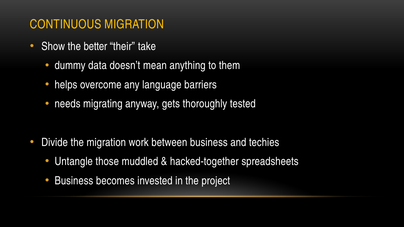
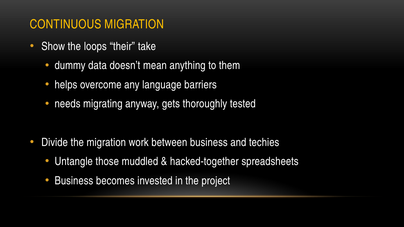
better: better -> loops (95, 46)
